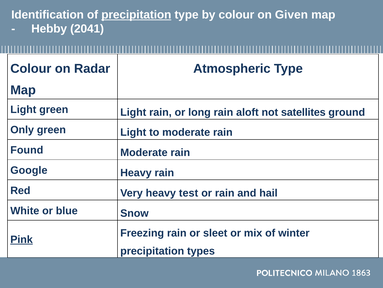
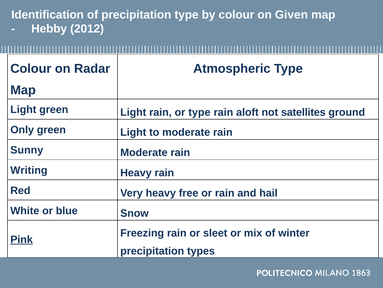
precipitation underline: present -> none (136, 15)
2041: 2041 -> 2012 (87, 29)
or long: long -> type (199, 112)
Found: Found -> Sunny (27, 150)
Google: Google -> Writing (29, 170)
test: test -> free (189, 193)
